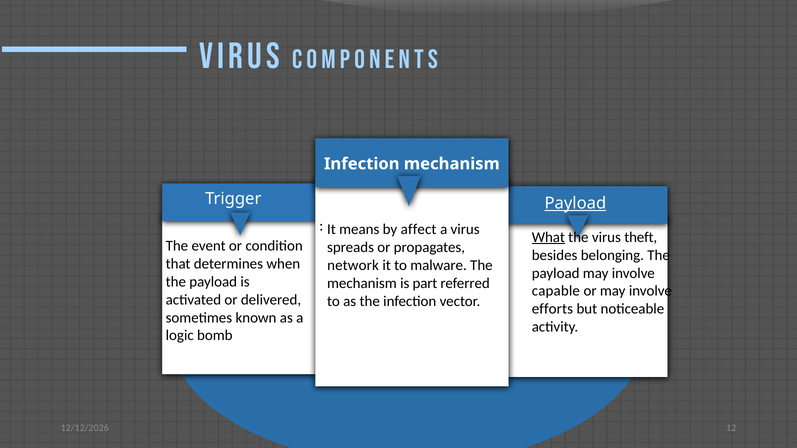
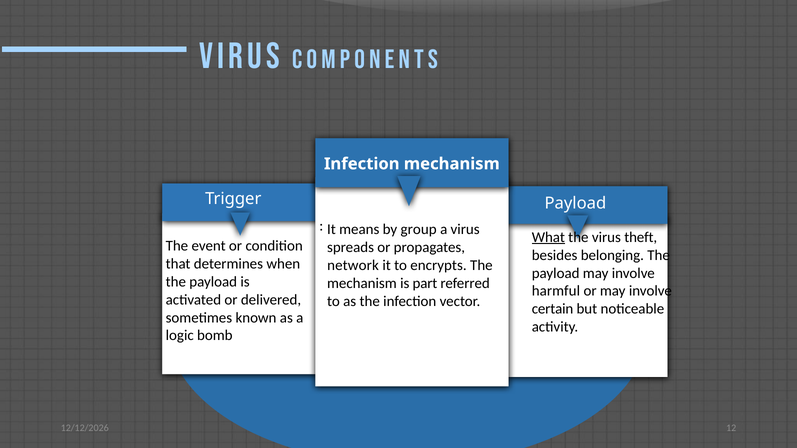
Payload underline: present -> none (575, 203)
affect: affect -> group (419, 230)
malware: malware -> encrypts (438, 266)
capable: capable -> harmful (556, 291)
efforts: efforts -> certain (553, 309)
